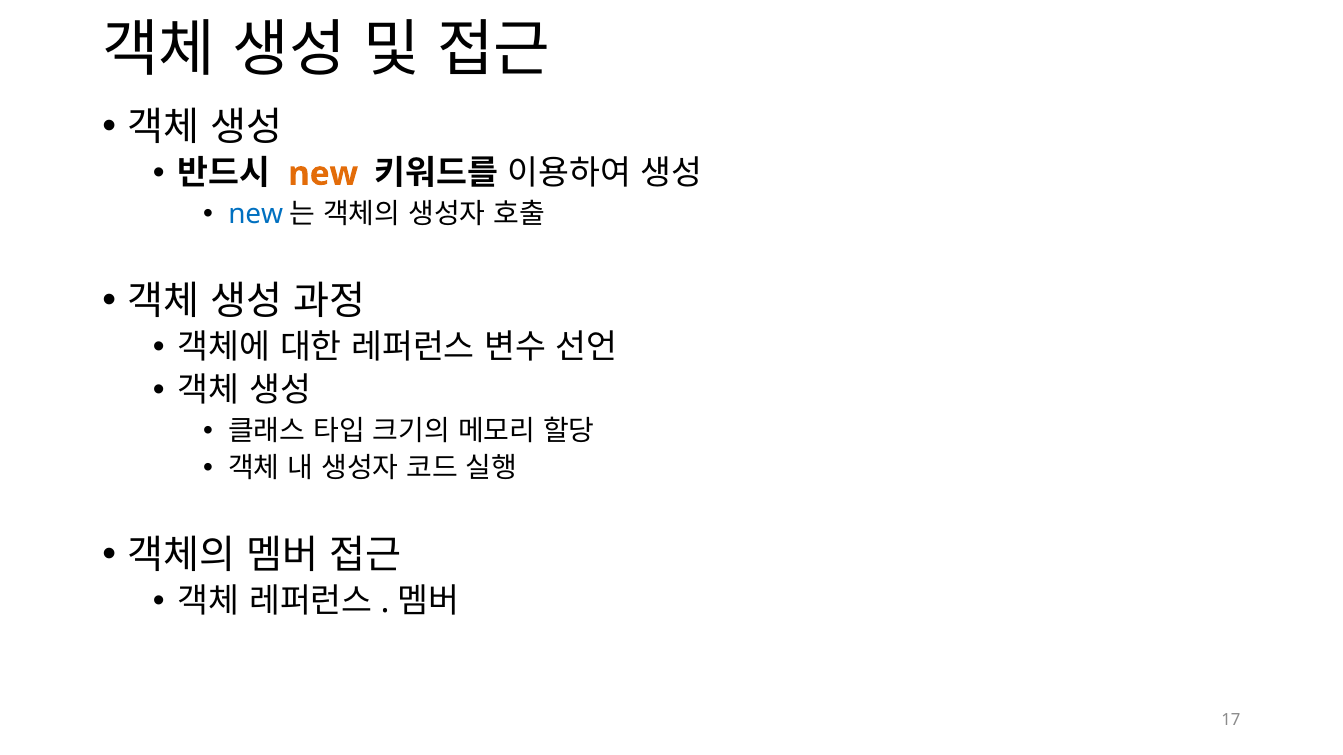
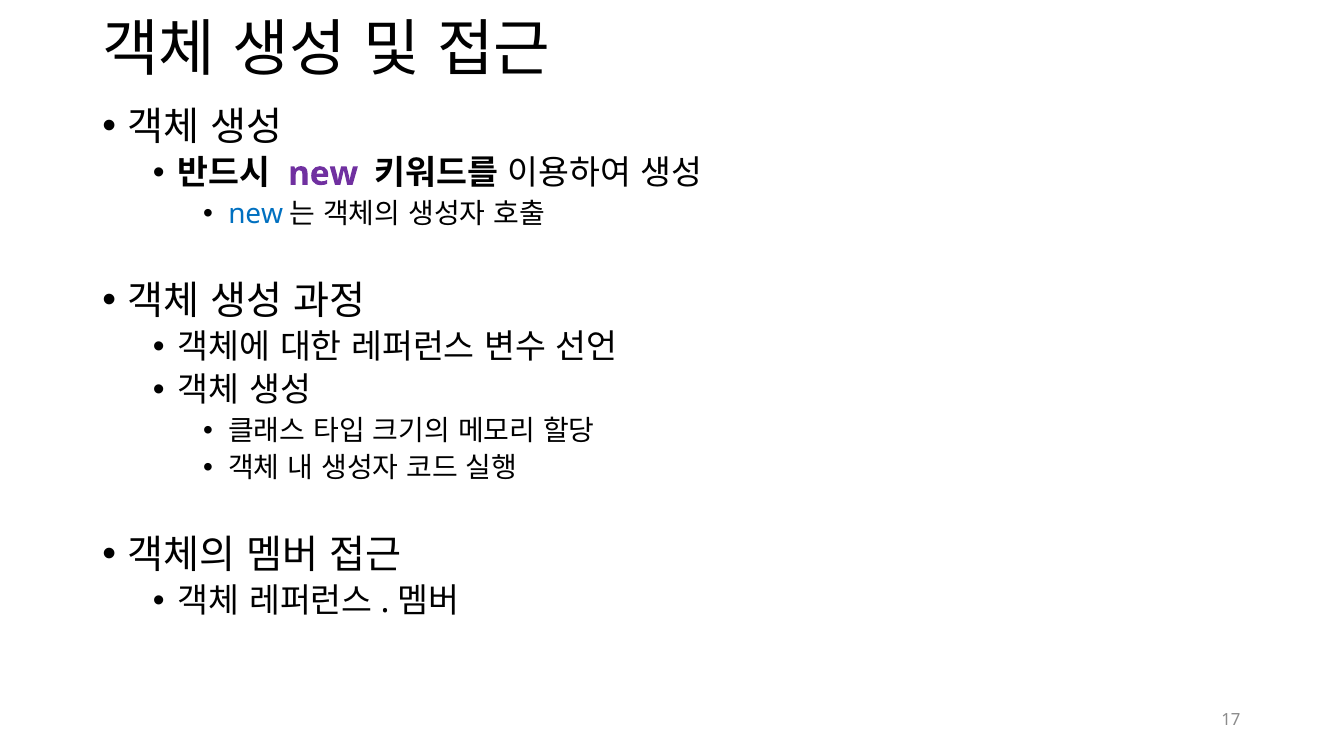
new colour: orange -> purple (323, 174)
